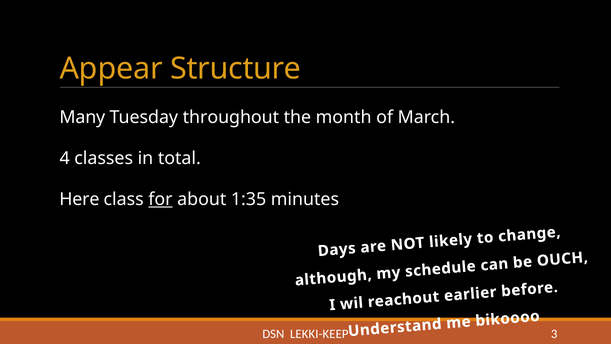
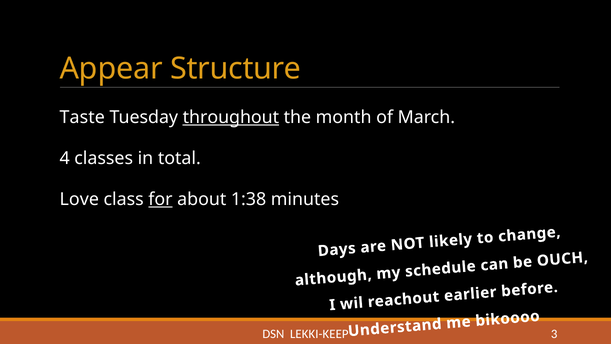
Many: Many -> Taste (82, 117)
throughout underline: none -> present (231, 117)
Here: Here -> Love (79, 199)
1:35: 1:35 -> 1:38 (249, 199)
